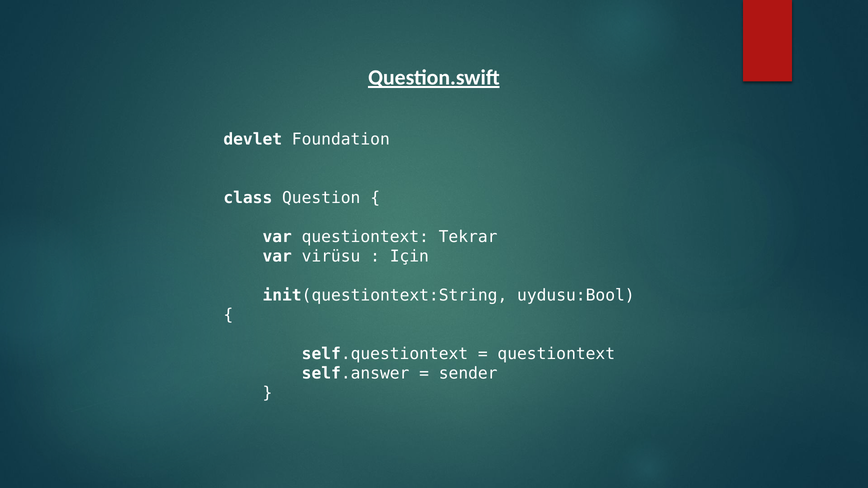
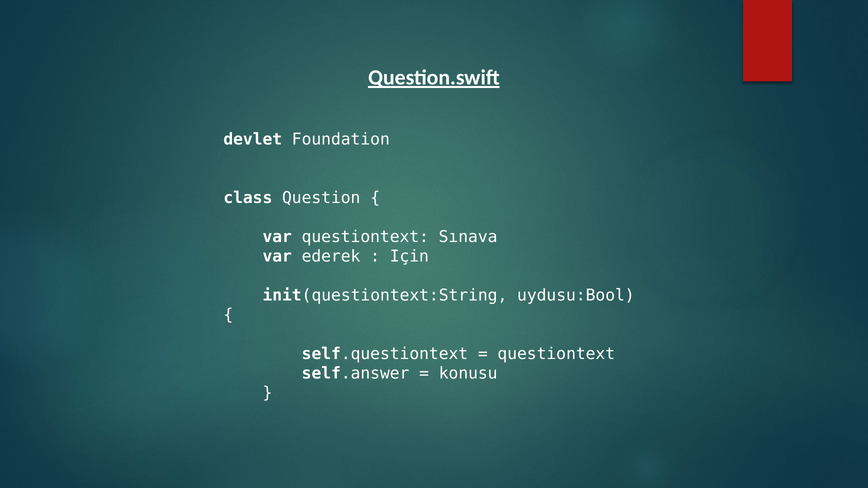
Tekrar: Tekrar -> Sınava (468, 237)
virüsu: virüsu -> ederek (331, 256)
sender: sender -> konusu (468, 374)
